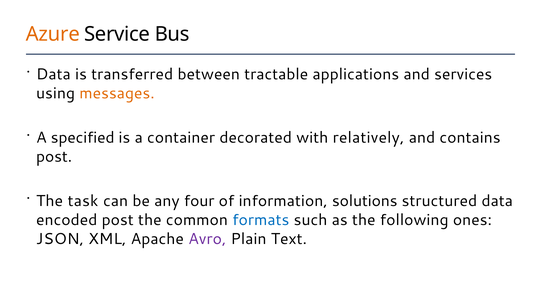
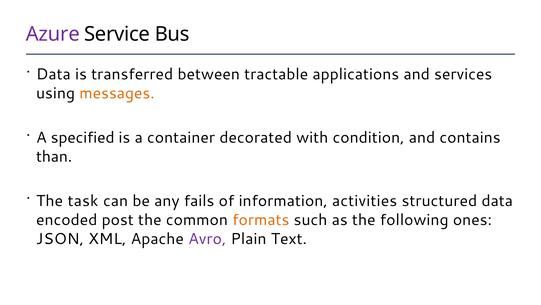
Azure colour: orange -> purple (53, 34)
relatively: relatively -> condition (369, 137)
post: post -> than (54, 156)
four: four -> fails (199, 201)
solutions: solutions -> activities (365, 201)
formats colour: blue -> orange (261, 220)
